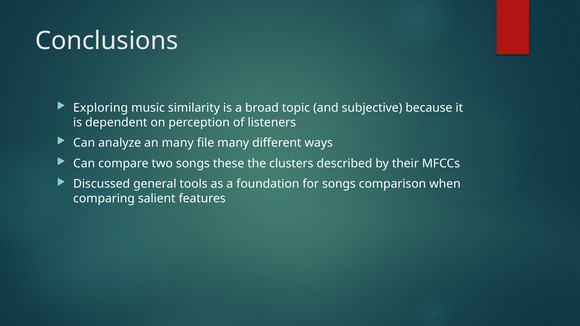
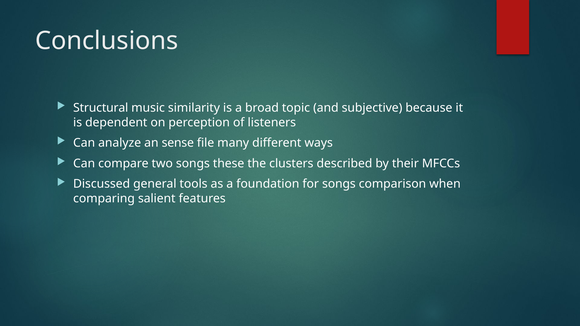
Exploring: Exploring -> Structural (101, 108)
an many: many -> sense (178, 143)
